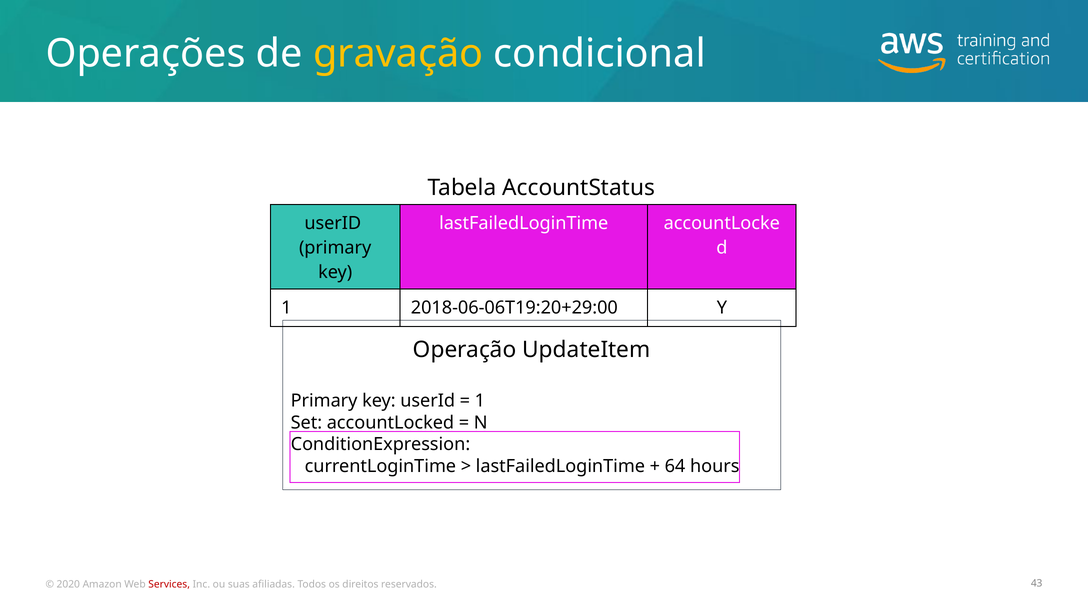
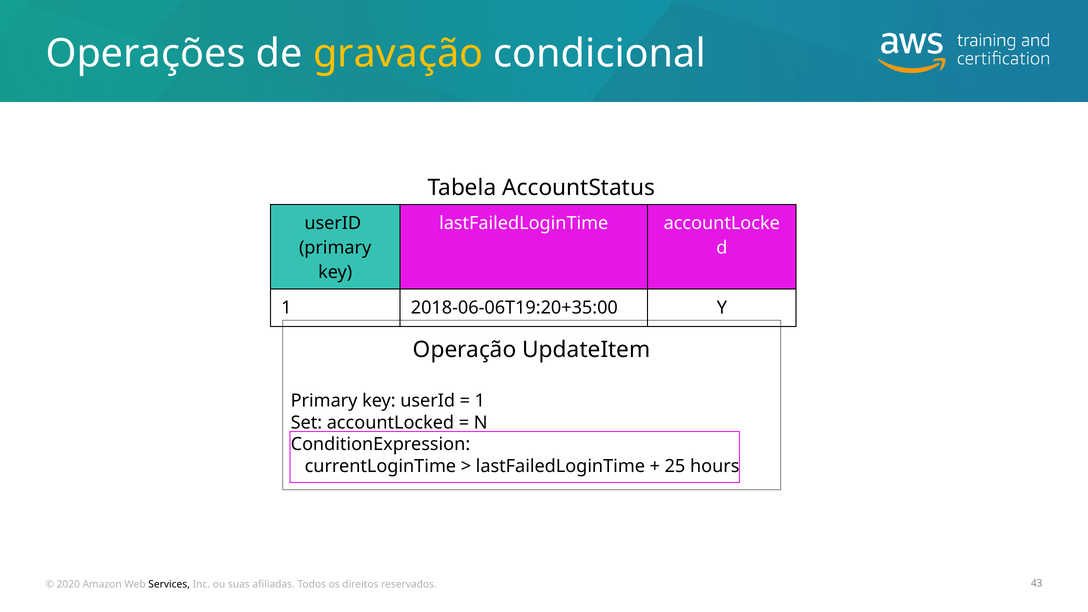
2018-06-06T19:20+29:00: 2018-06-06T19:20+29:00 -> 2018-06-06T19:20+35:00 (514, 308)
64: 64 -> 25 (675, 466)
Services colour: red -> black (169, 584)
